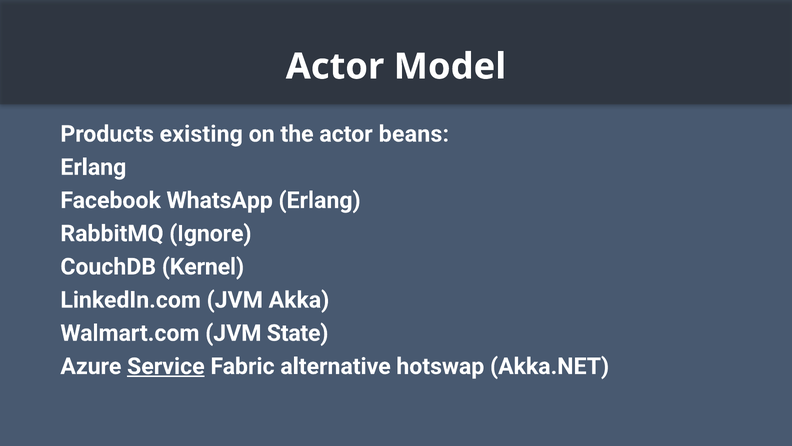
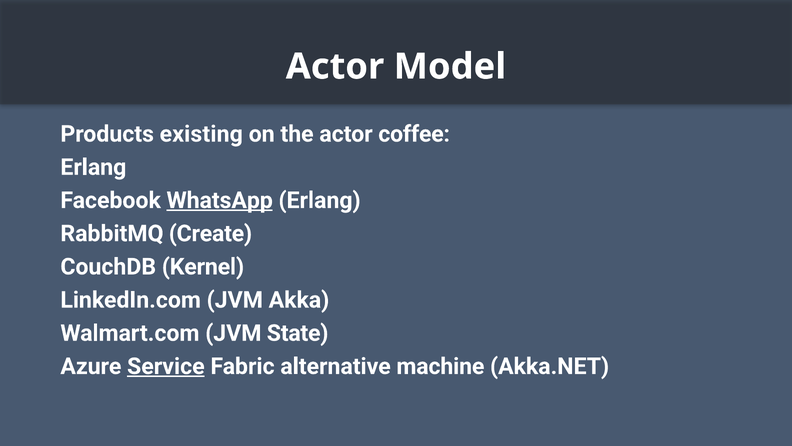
beans: beans -> coffee (414, 134)
WhatsApp underline: none -> present (220, 200)
Ignore: Ignore -> Create (210, 233)
hotswap: hotswap -> machine (440, 366)
